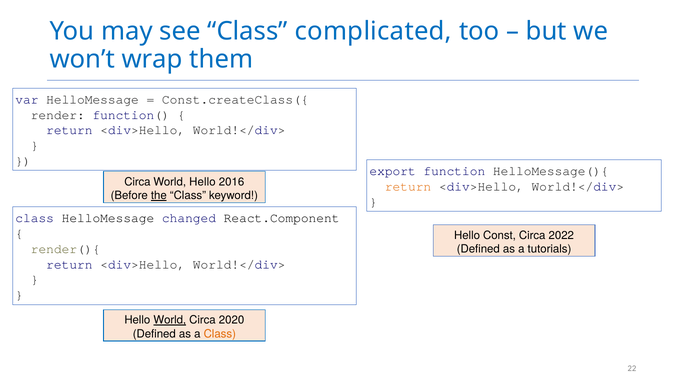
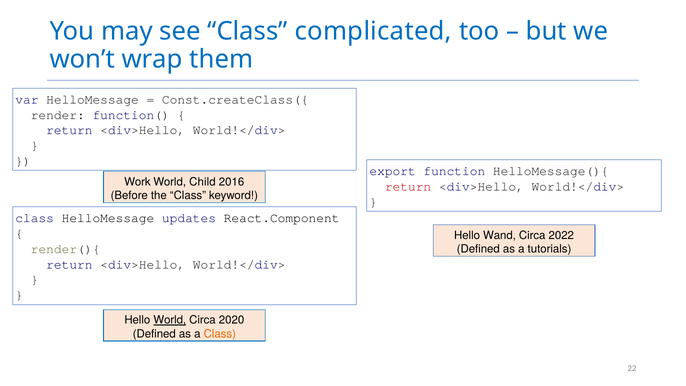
Circa: Circa -> Work (137, 182)
World Hello: Hello -> Child (202, 182)
return colour: orange -> red (408, 186)
the underline: present -> none (159, 196)
changed: changed -> updates (189, 218)
Const: Const -> Wand (499, 235)
